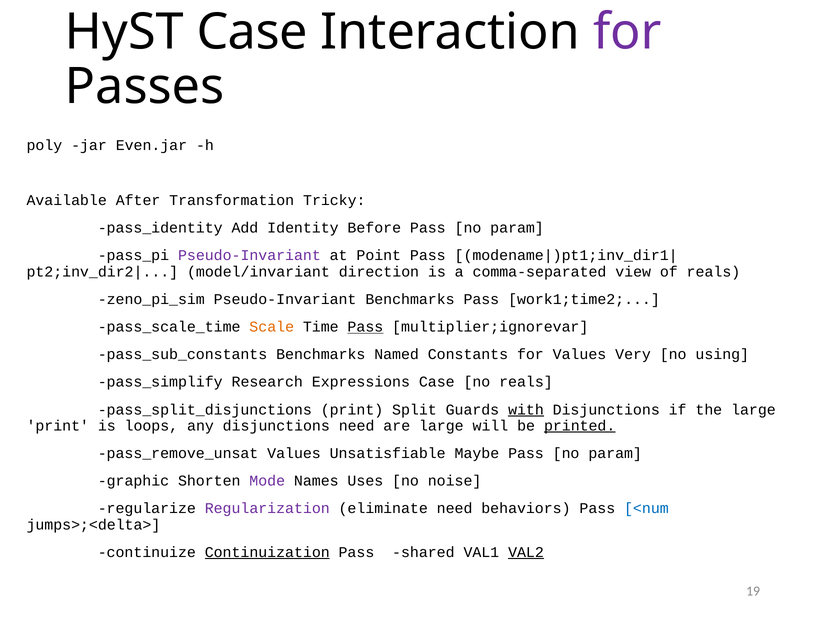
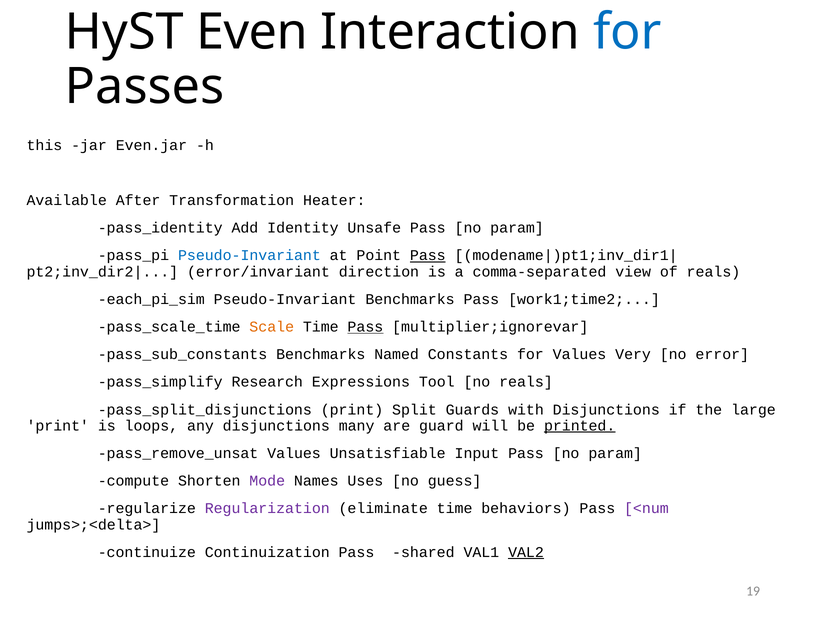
HyST Case: Case -> Even (252, 32)
for colour: purple -> blue (627, 32)
poly: poly -> this (44, 145)
Tricky: Tricky -> Heater (334, 200)
Before: Before -> Unsafe (374, 228)
Pseudo-Invariant colour: purple -> blue (249, 255)
Pass underline: none -> present (428, 255)
model/invariant: model/invariant -> error/invariant (258, 272)
zeno_pi_sim: zeno_pi_sim -> each_pi_sim (151, 299)
using: using -> error (722, 354)
Expressions Case: Case -> Tool (437, 382)
with underline: present -> none (526, 409)
disjunctions need: need -> many (357, 426)
are large: large -> guard (441, 426)
Maybe: Maybe -> Input (477, 453)
graphic: graphic -> compute (133, 481)
noise: noise -> guess (455, 481)
eliminate need: need -> time (455, 508)
<num colour: blue -> purple (646, 508)
Continuization underline: present -> none (267, 552)
